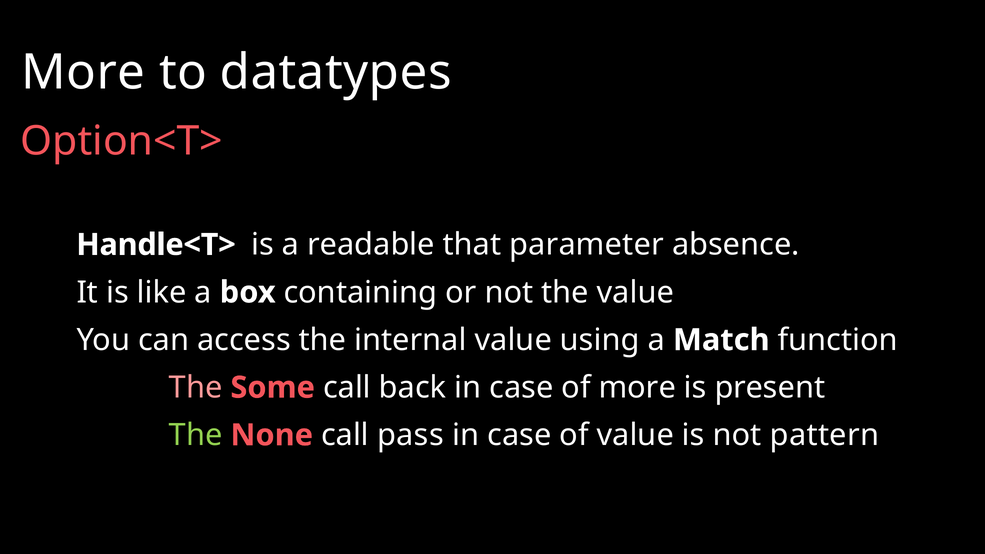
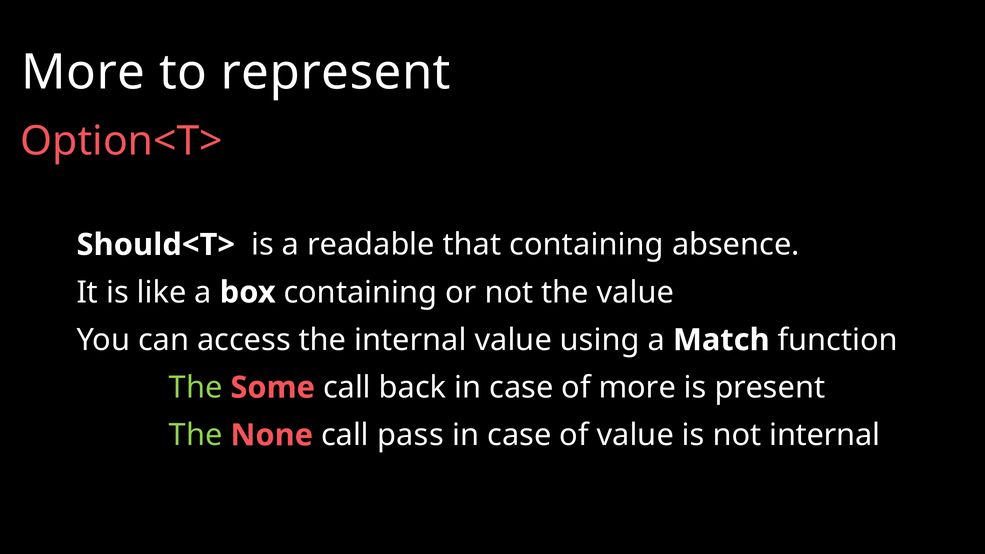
datatypes: datatypes -> represent (336, 73)
Handle<T>: Handle<T> -> Should<T> (156, 245)
that parameter: parameter -> containing (587, 245)
The colour: pink -> light green (196, 388)
not pattern: pattern -> internal (825, 435)
